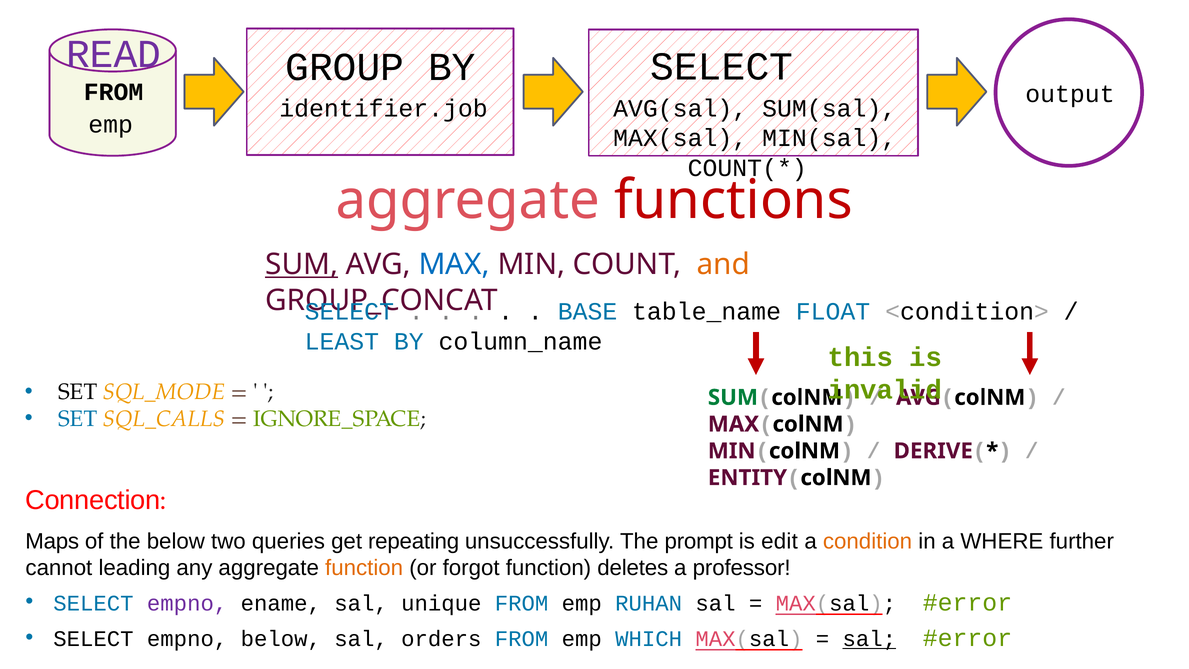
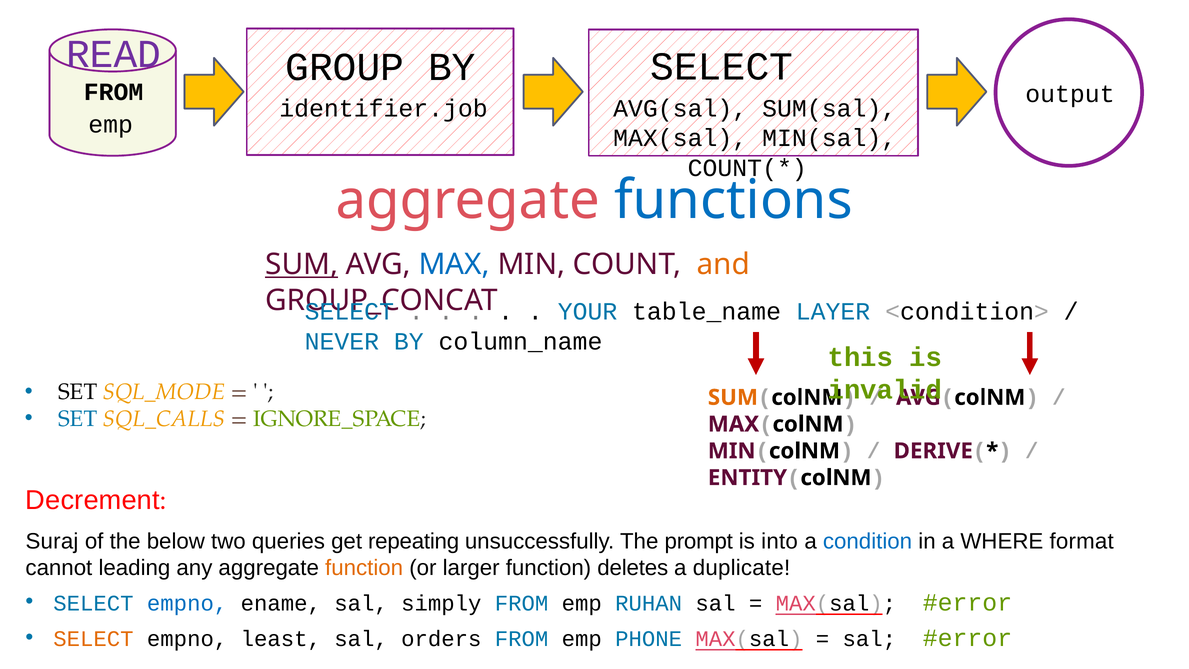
functions colour: red -> blue (733, 200)
BASE: BASE -> YOUR (588, 312)
FLOAT: FLOAT -> LAYER (833, 312)
LEAST: LEAST -> NEVER (342, 341)
SUM colour: green -> orange (733, 397)
Connection: Connection -> Decrement (93, 500)
Maps: Maps -> Suraj (52, 541)
edit: edit -> into (780, 541)
condition colour: orange -> blue (868, 541)
further: further -> format (1082, 541)
forgot: forgot -> larger (471, 568)
professor: professor -> duplicate (741, 568)
empno colour: purple -> blue (187, 603)
unique: unique -> simply (441, 603)
SELECT colour: black -> orange (93, 639)
empno below: below -> least (281, 639)
WHICH: WHICH -> PHONE (649, 639)
sal underline: present -> none (869, 639)
